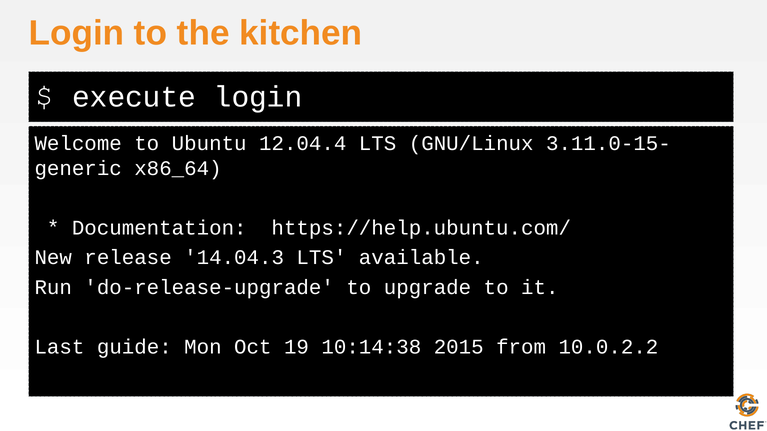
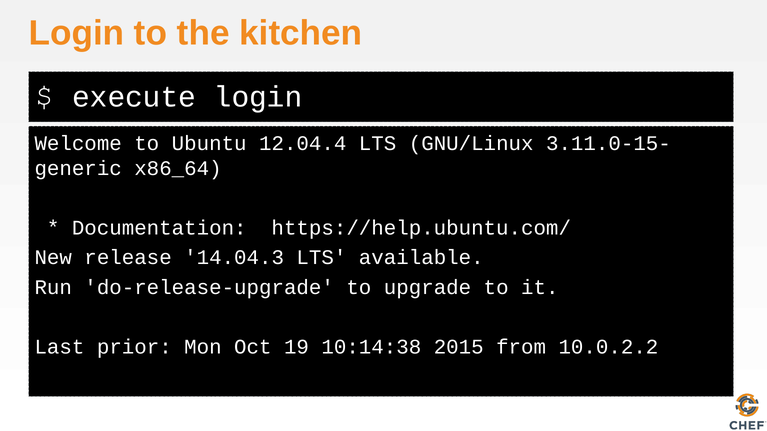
guide: guide -> prior (134, 347)
